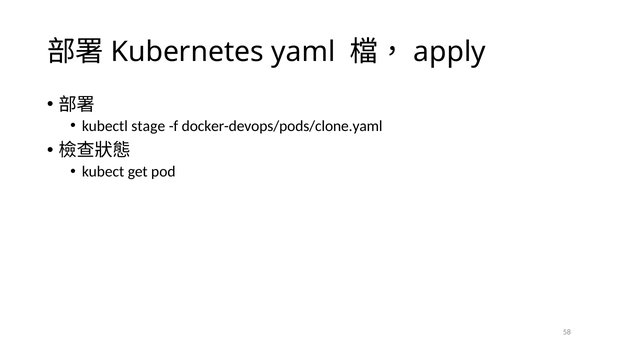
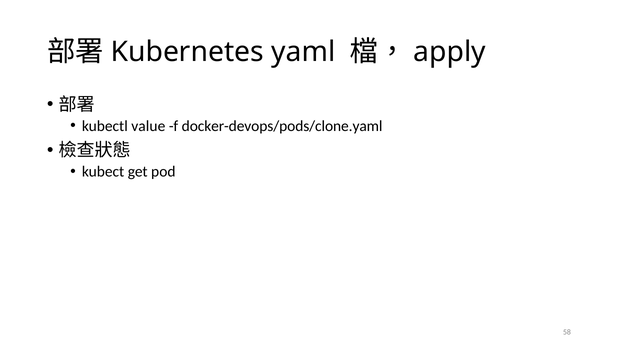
stage: stage -> value (148, 126)
